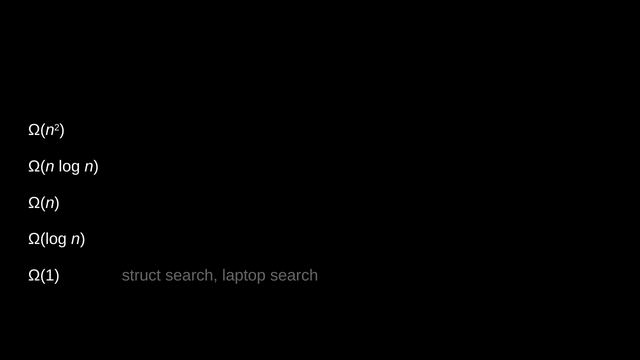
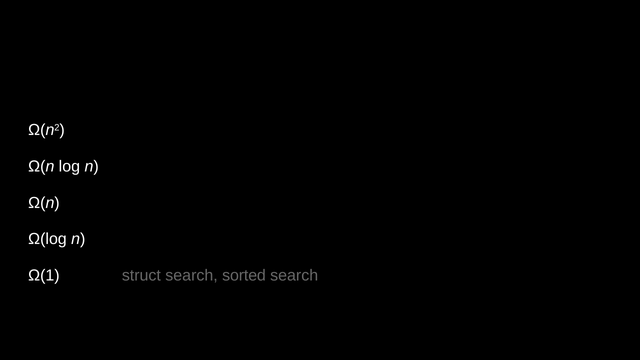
laptop: laptop -> sorted (244, 275)
